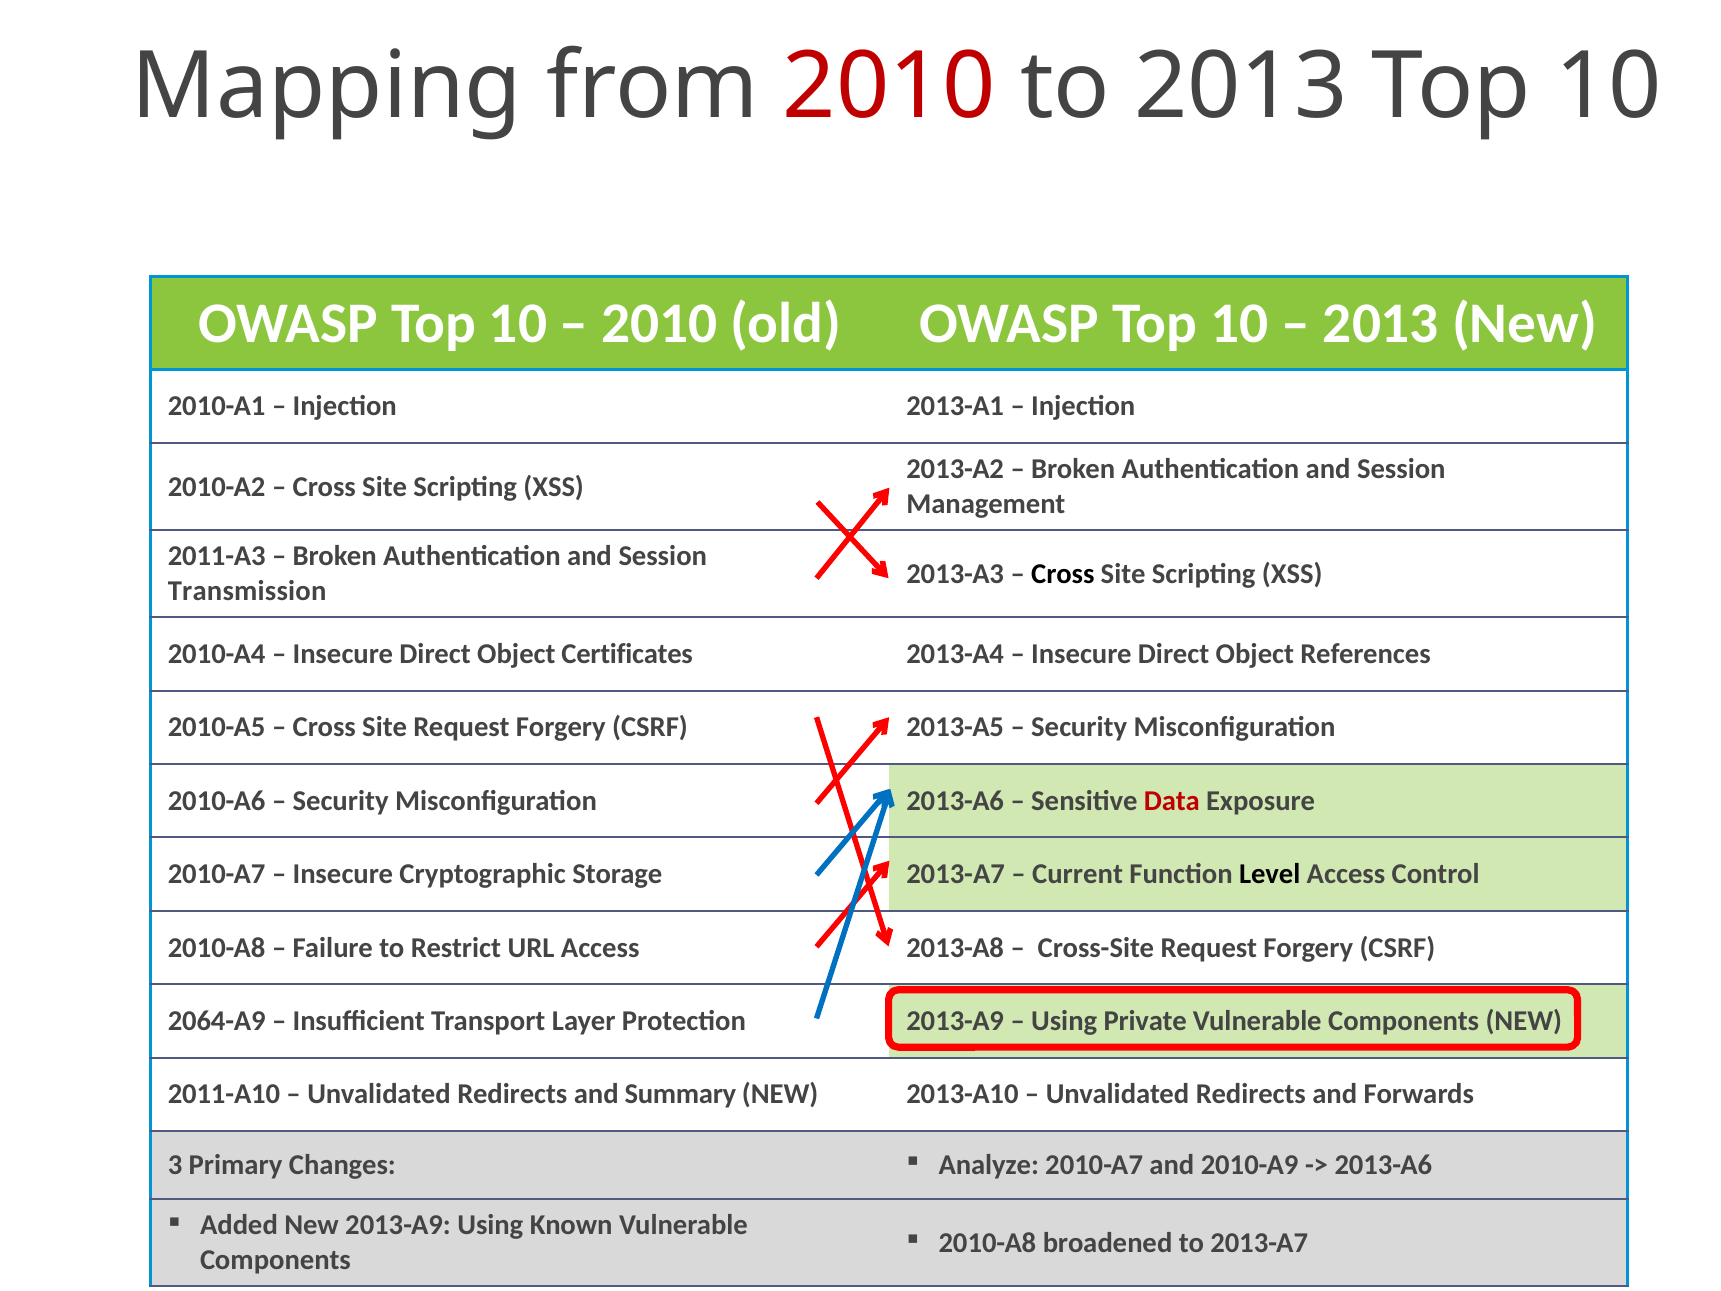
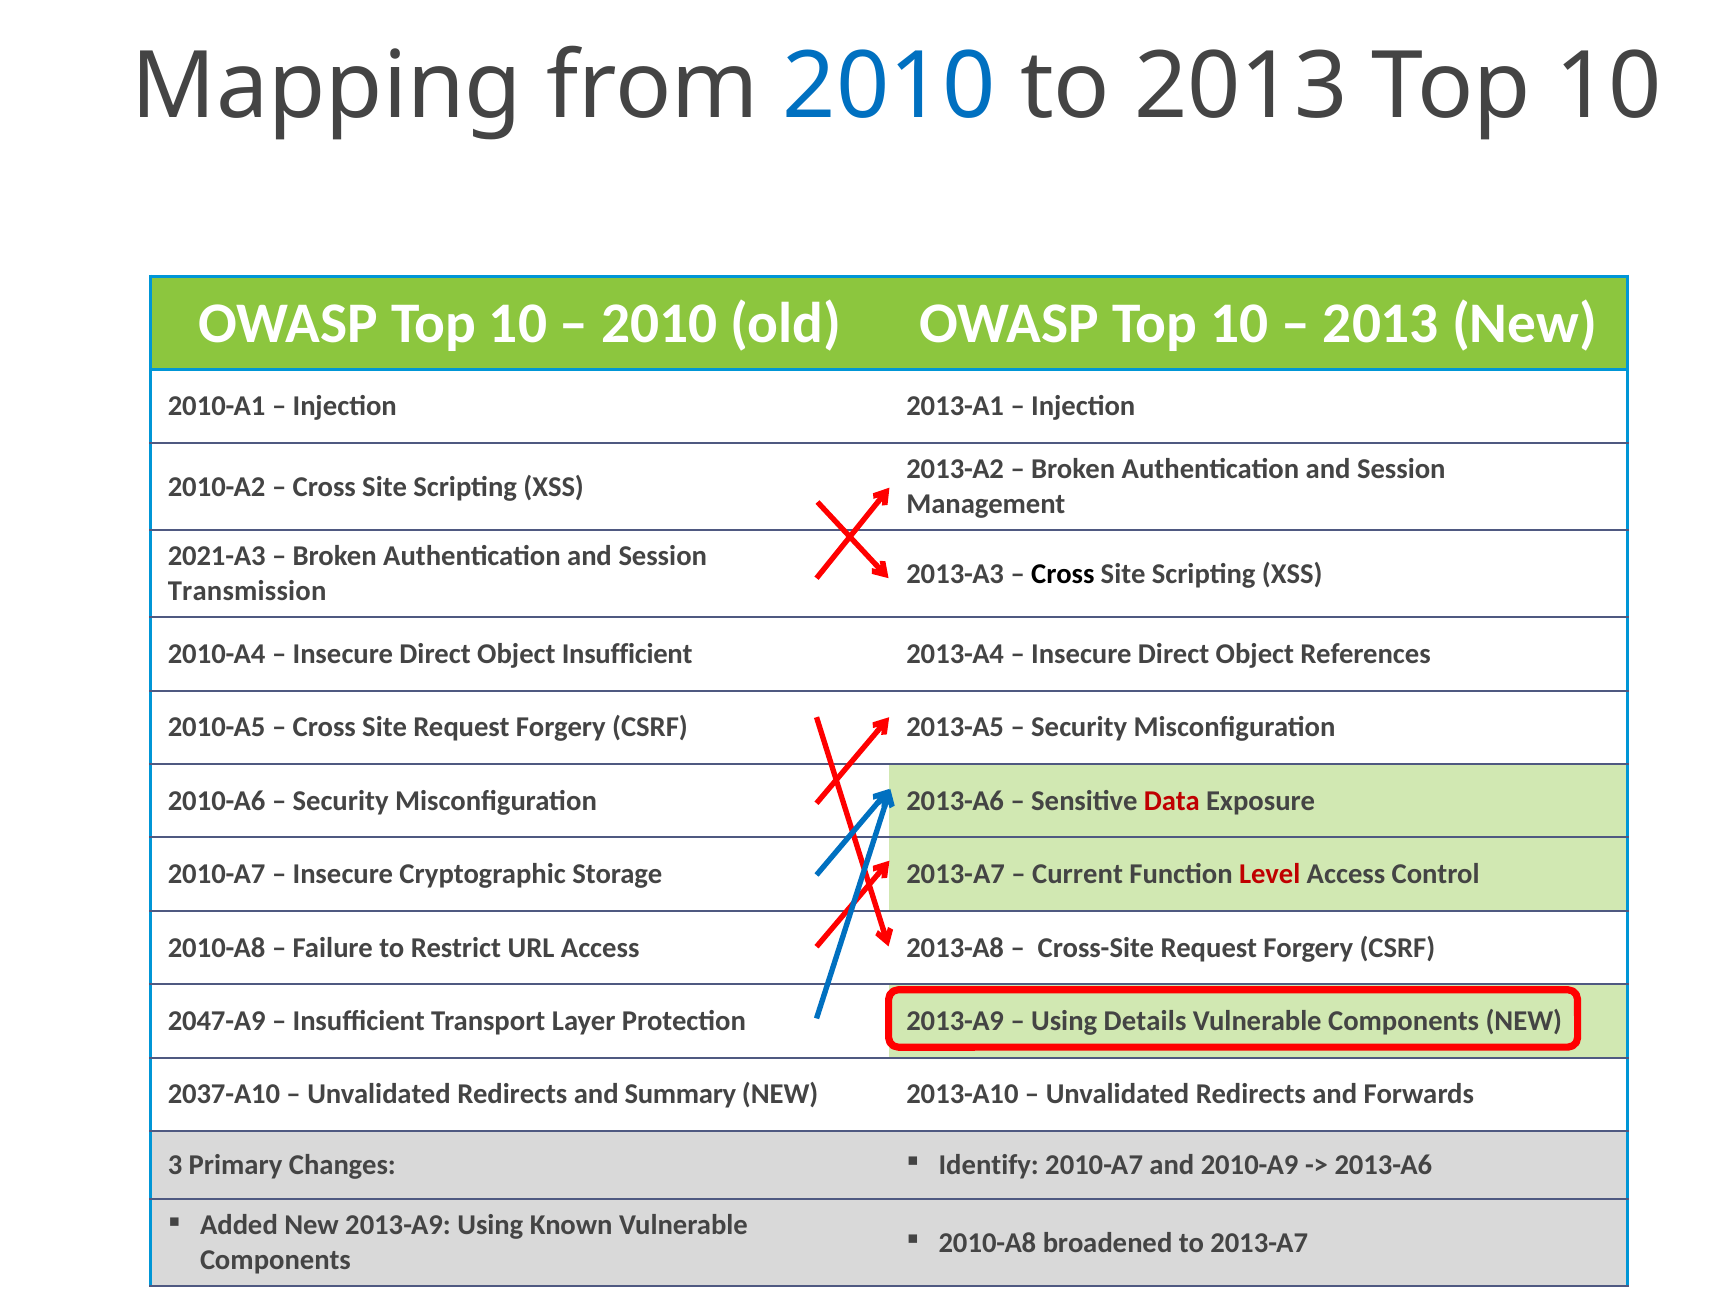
2010 colour: red -> blue (889, 87)
2011-A3: 2011-A3 -> 2021-A3 (217, 556)
Object Certificates: Certificates -> Insufficient (627, 654)
Level colour: black -> red (1270, 874)
2064-A9: 2064-A9 -> 2047-A9 (217, 1021)
Private: Private -> Details (1145, 1021)
2011-A10: 2011-A10 -> 2037-A10 (224, 1094)
Analyze: Analyze -> Identify (989, 1165)
